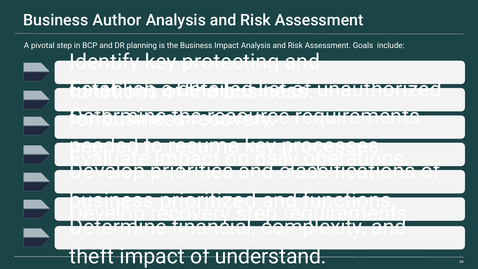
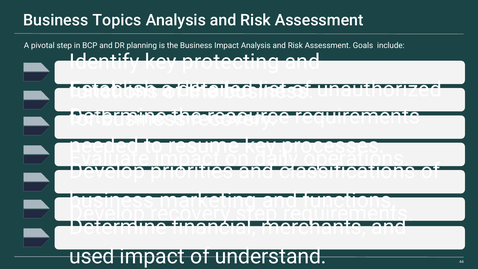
Author: Author -> Topics (117, 20)
prioritized: prioritized -> marketing (208, 200)
complexity: complexity -> merchants (314, 227)
theft: theft -> used (92, 256)
